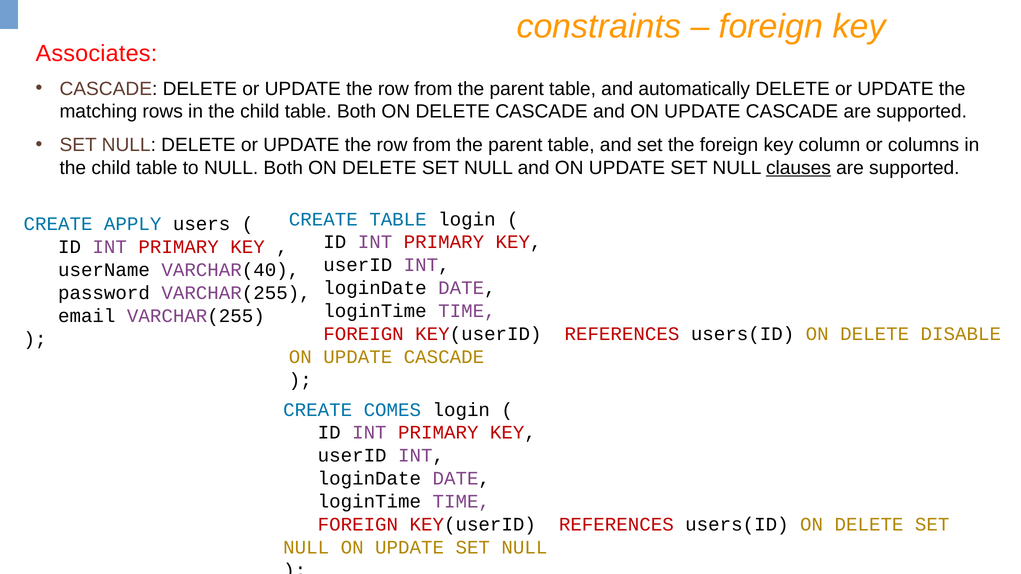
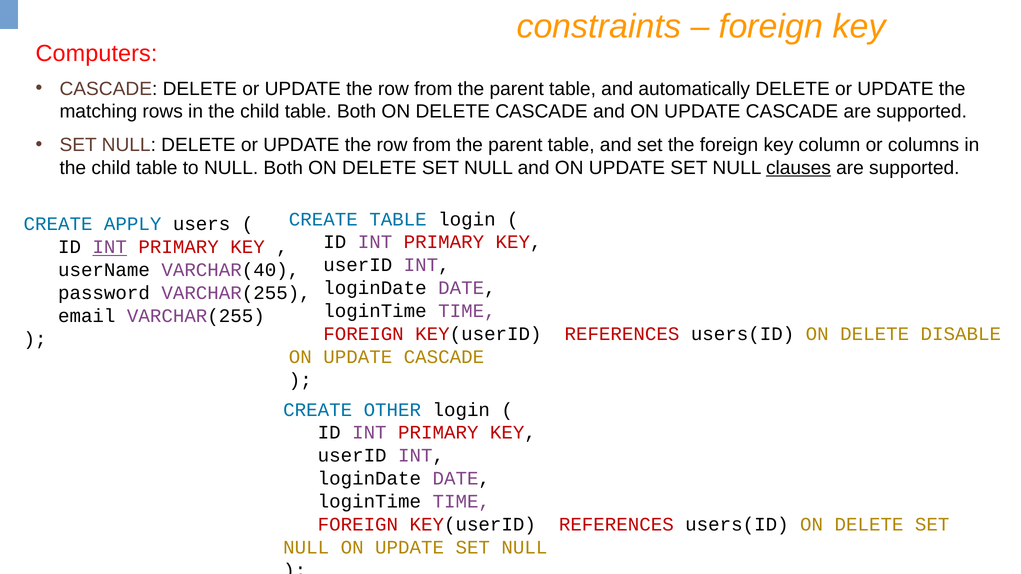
Associates: Associates -> Computers (96, 53)
INT underline: none -> present (110, 247)
COMES: COMES -> OTHER (392, 410)
